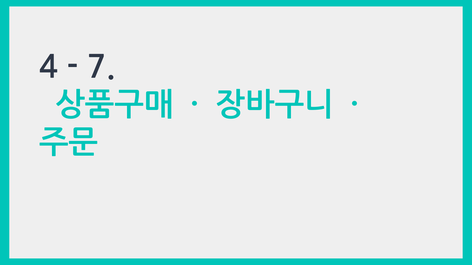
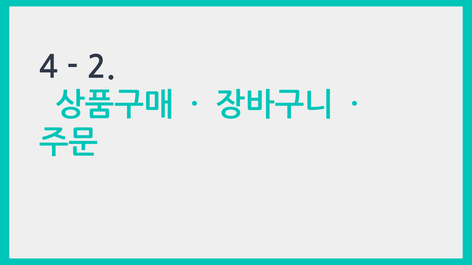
7: 7 -> 2 (101, 68)
